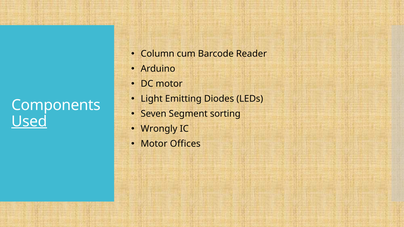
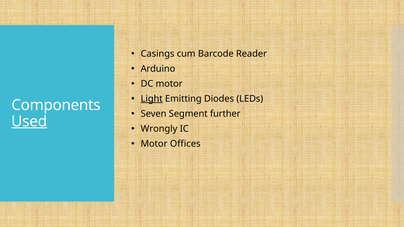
Column: Column -> Casings (158, 54)
Light underline: none -> present (152, 99)
sorting: sorting -> further (225, 114)
